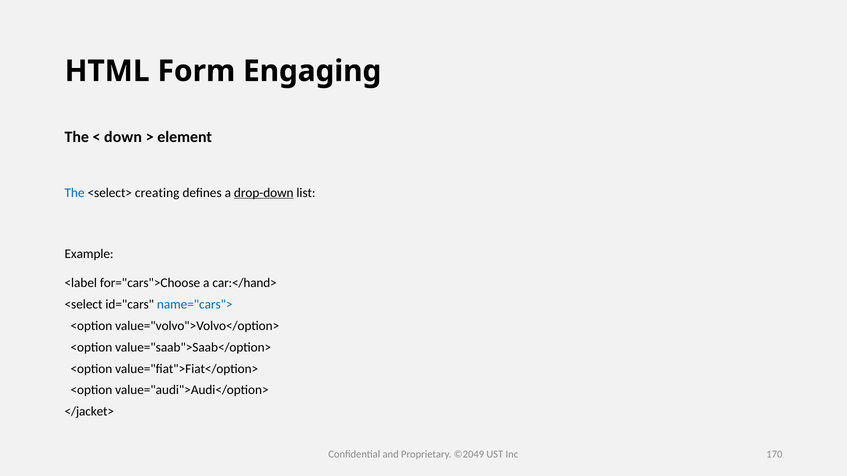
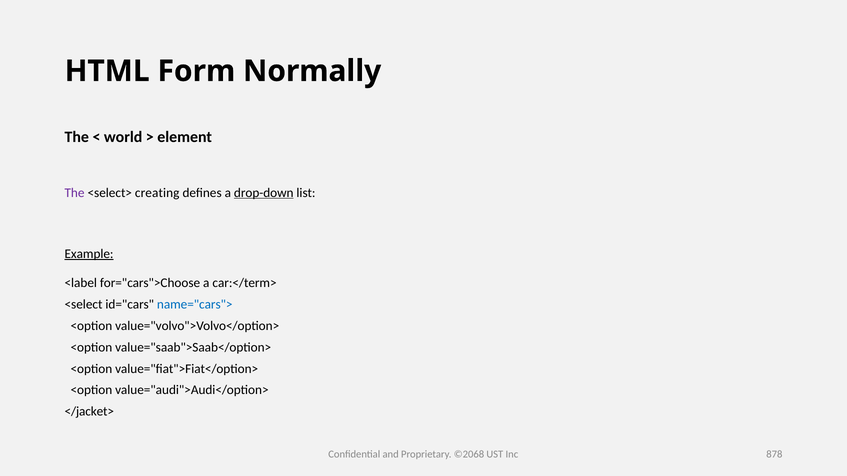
Engaging: Engaging -> Normally (312, 71)
down: down -> world (123, 137)
The colour: blue -> purple (75, 193)
Example underline: none -> present (89, 254)
car:</hand>: car:</hand> -> car:</term> (245, 283)
©2049: ©2049 -> ©2068 (469, 455)
170: 170 -> 878 (774, 455)
